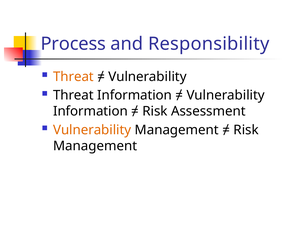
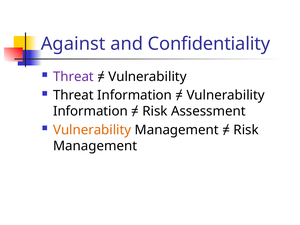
Process: Process -> Against (73, 44)
Responsibility: Responsibility -> Confidentiality (209, 44)
Threat colour: orange -> purple (73, 77)
